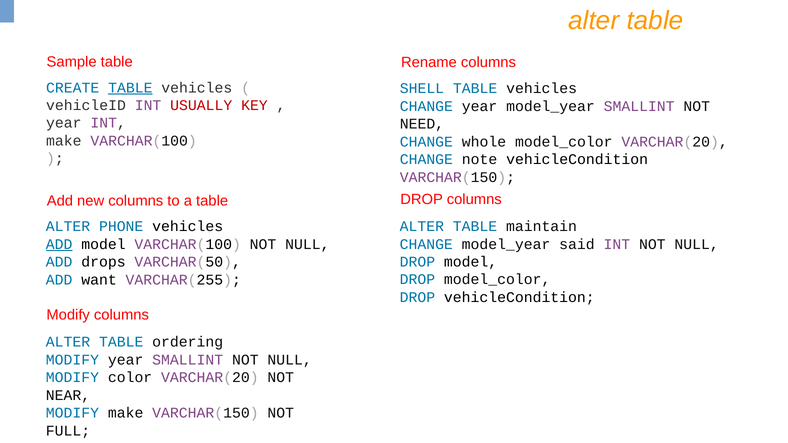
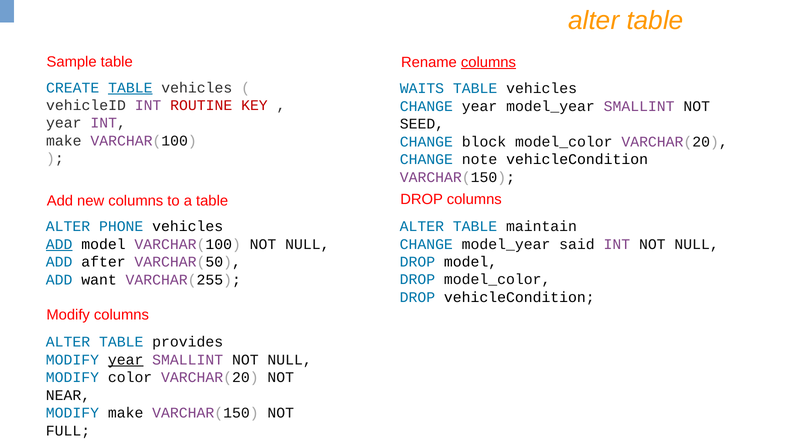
columns underline: none -> present (488, 62)
SHELL: SHELL -> WAITS (422, 89)
USUALLY: USUALLY -> ROUTINE (201, 105)
NEED: NEED -> SEED (422, 124)
whole: whole -> block (484, 142)
drops: drops -> after (103, 262)
ordering: ordering -> provides (188, 342)
year underline: none -> present (126, 360)
